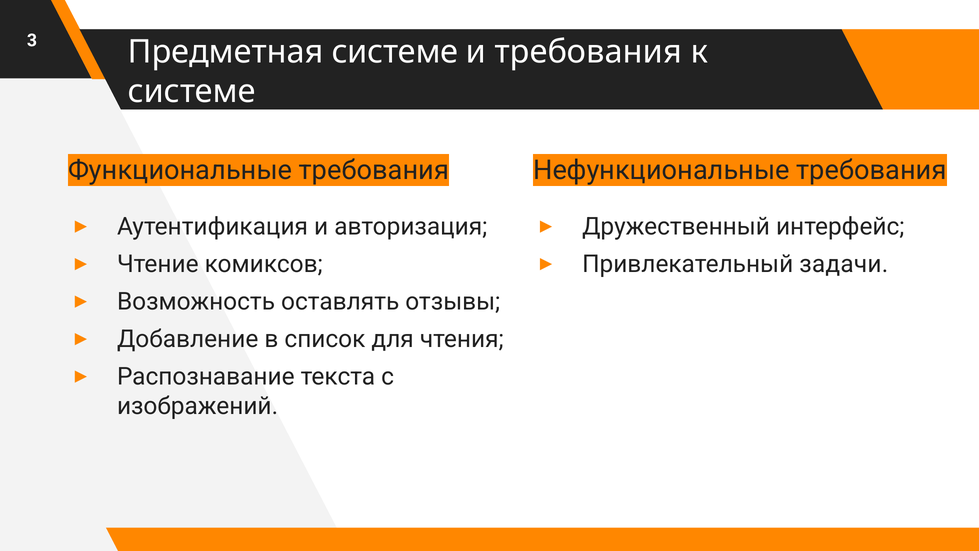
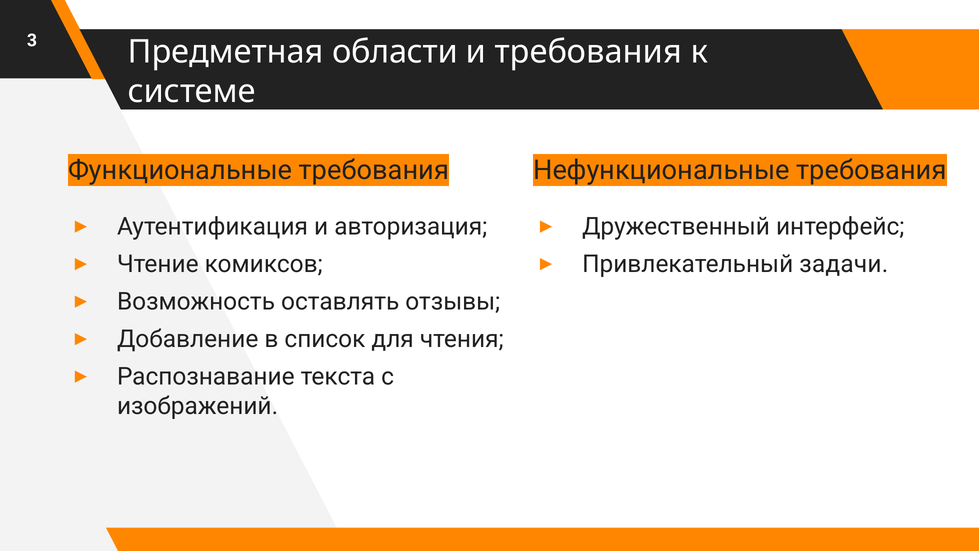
Предметная системе: системе -> области (395, 52)
